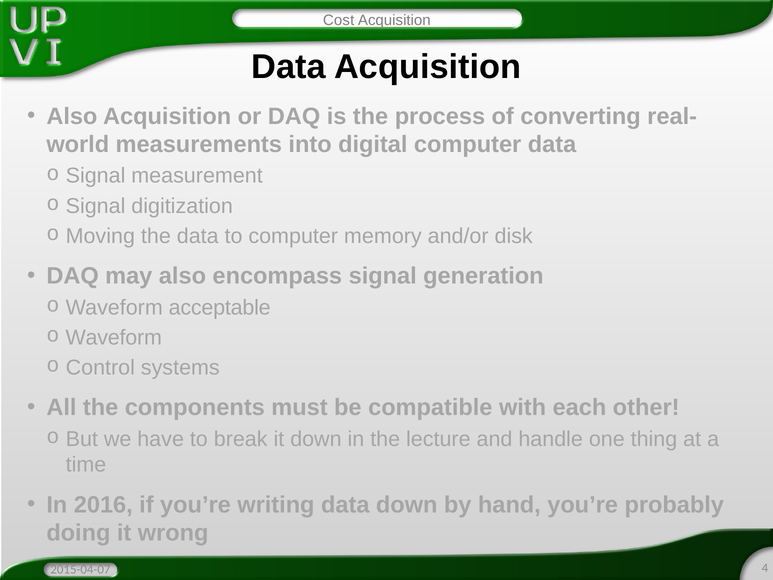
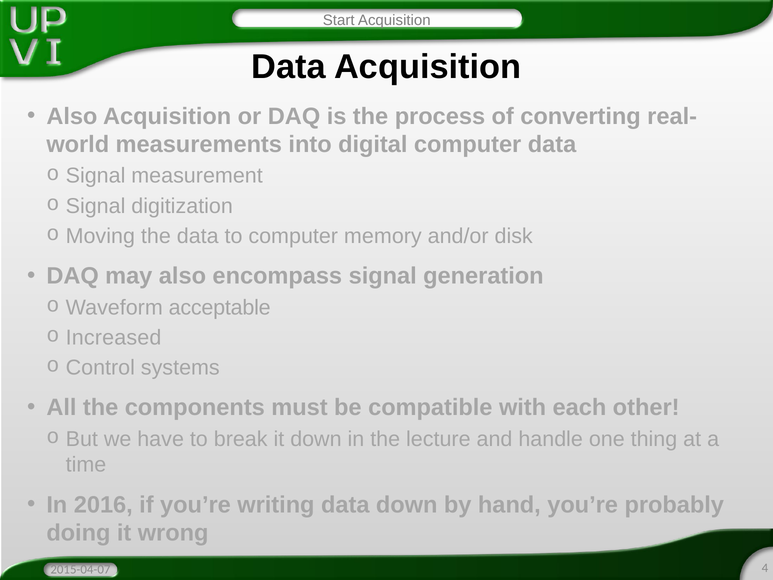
Cost: Cost -> Start (339, 20)
Waveform: Waveform -> Increased (114, 337)
